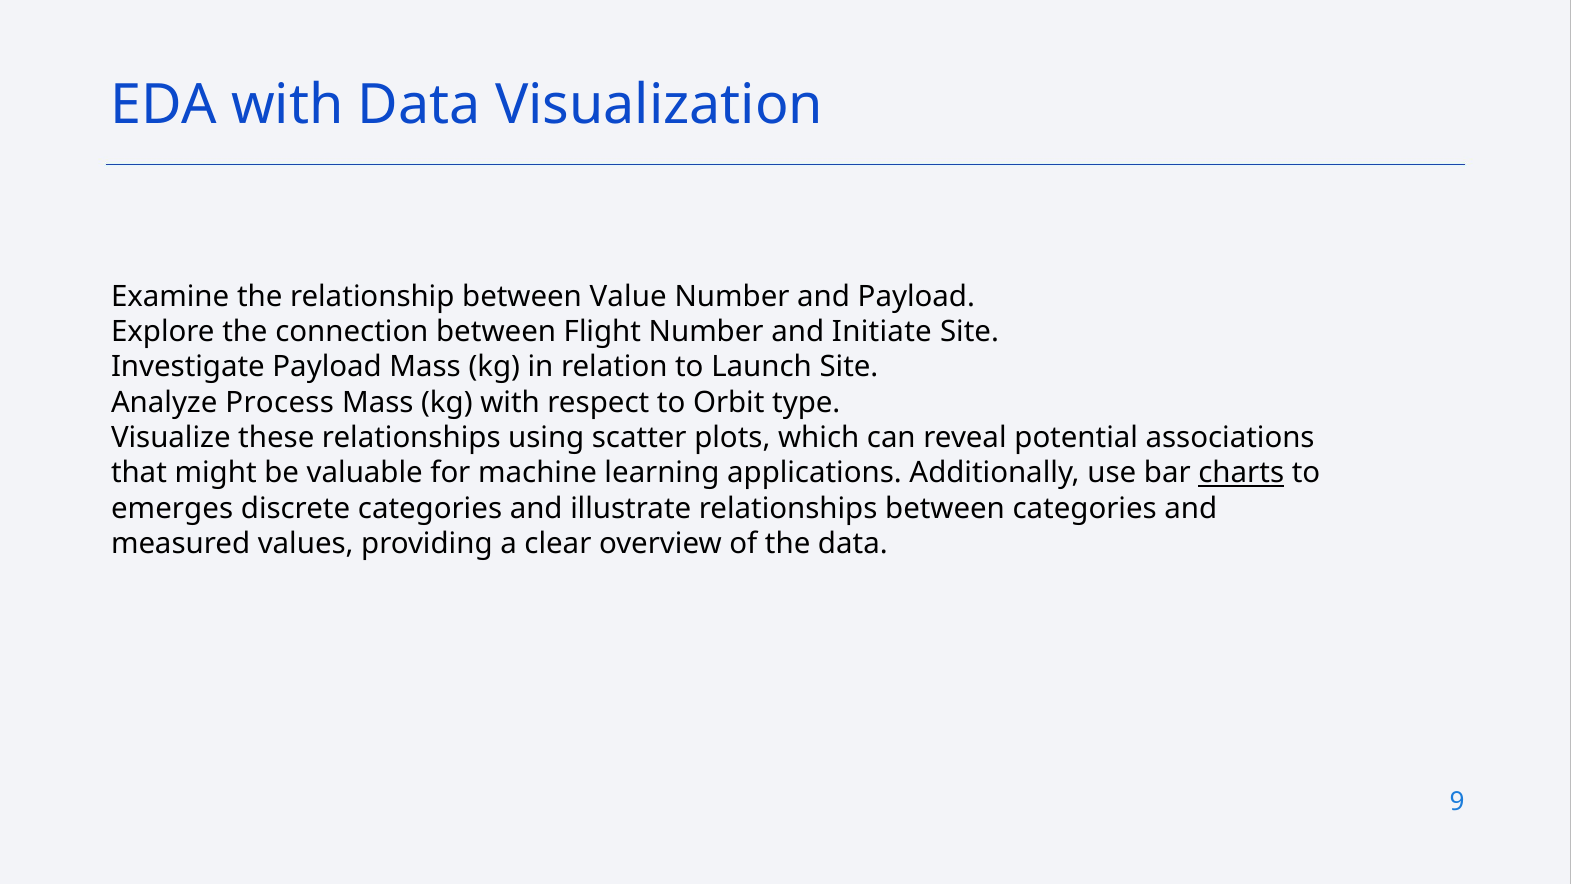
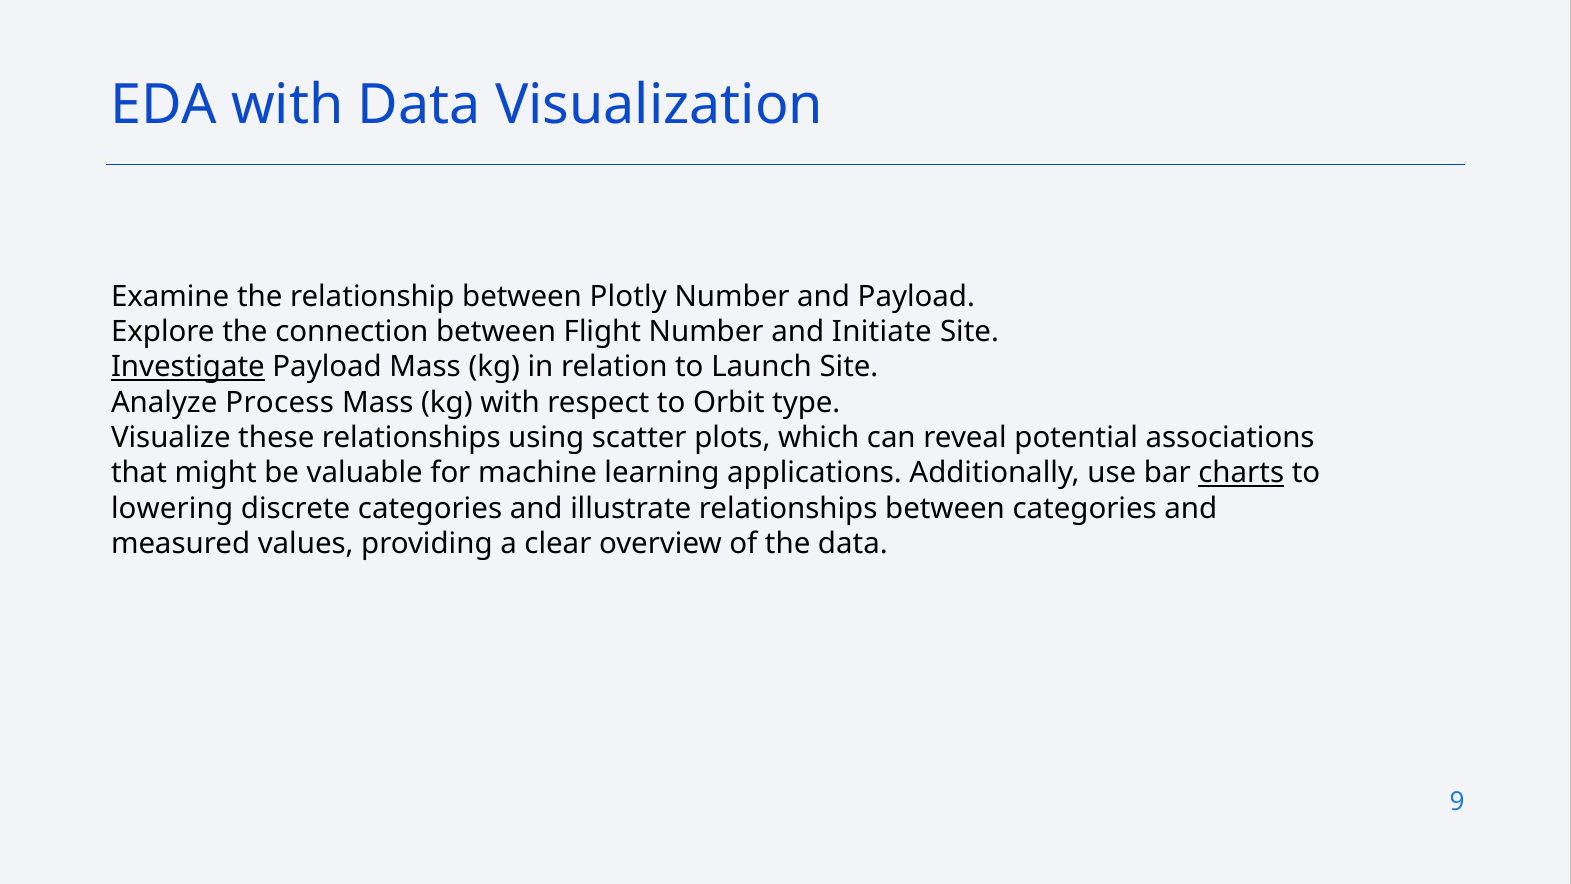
Value: Value -> Plotly (628, 296)
Investigate underline: none -> present (188, 367)
emerges: emerges -> lowering (172, 508)
